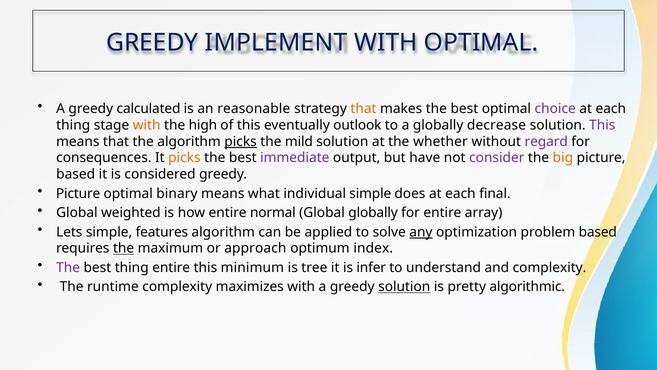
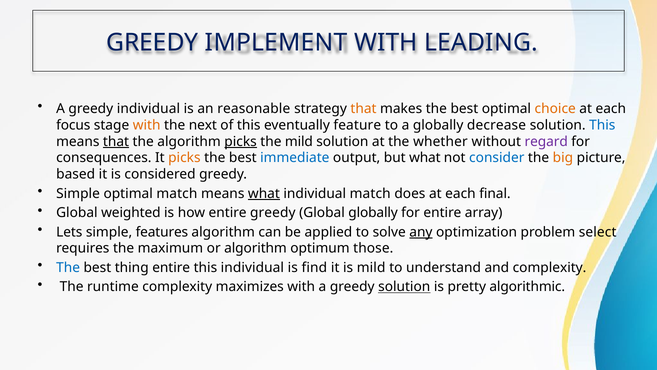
WITH OPTIMAL: OPTIMAL -> LEADING (481, 42)
greedy calculated: calculated -> individual (148, 108)
choice colour: purple -> orange (555, 108)
thing: thing -> focus (73, 125)
high: high -> next (203, 125)
outlook: outlook -> feature (357, 125)
This colour: purple -> blue (602, 125)
that underline: none -> present (116, 141)
immediate colour: purple -> blue (295, 158)
but have: have -> what (425, 158)
consider colour: purple -> blue (497, 158)
Picture: Picture -> Simple (78, 193)
optimal binary: binary -> match (177, 193)
what underline: none -> present (264, 193)
individual simple: simple -> match (370, 193)
entire normal: normal -> greedy (273, 213)
problem based: based -> select (598, 232)
the underline: present -> none (124, 248)
or approach: approach -> algorithm (255, 248)
index: index -> those (373, 248)
The colour: purple -> blue (68, 267)
this minimum: minimum -> individual (252, 267)
tree: tree -> find (314, 267)
is infer: infer -> mild (371, 267)
